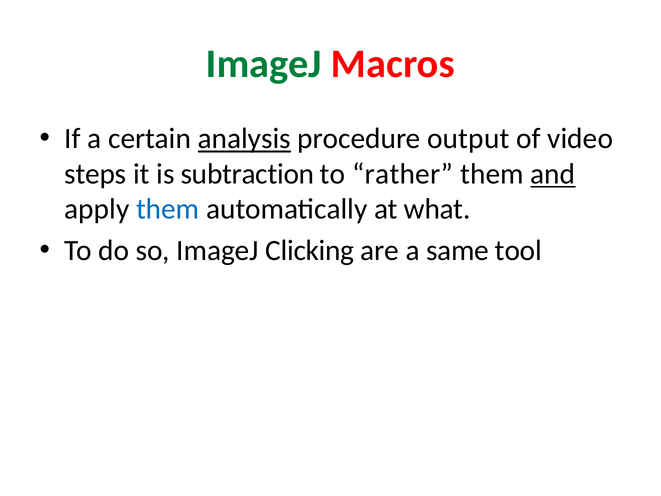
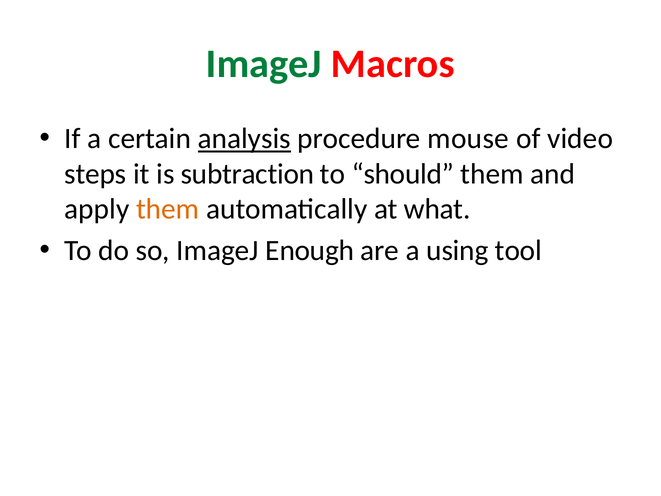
output: output -> mouse (468, 139)
rather: rather -> should (403, 174)
and underline: present -> none (553, 174)
them colour: blue -> orange (168, 209)
Clicking: Clicking -> Enough (310, 250)
same: same -> using (457, 250)
